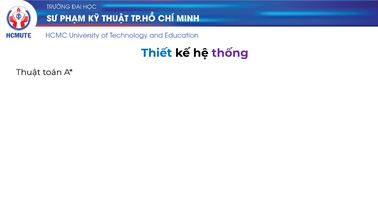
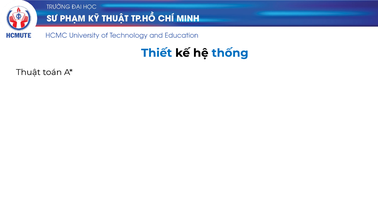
thống colour: purple -> blue (230, 53)
